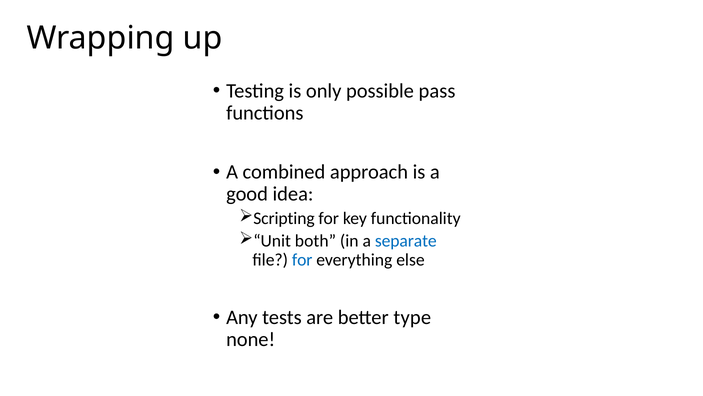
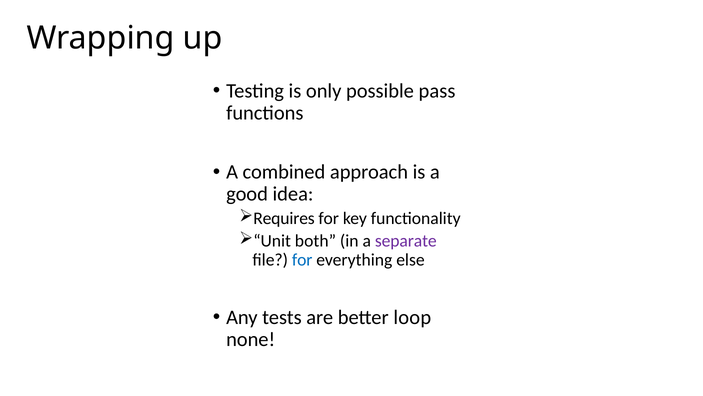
Scripting: Scripting -> Requires (284, 218)
separate colour: blue -> purple (406, 241)
type: type -> loop (412, 317)
